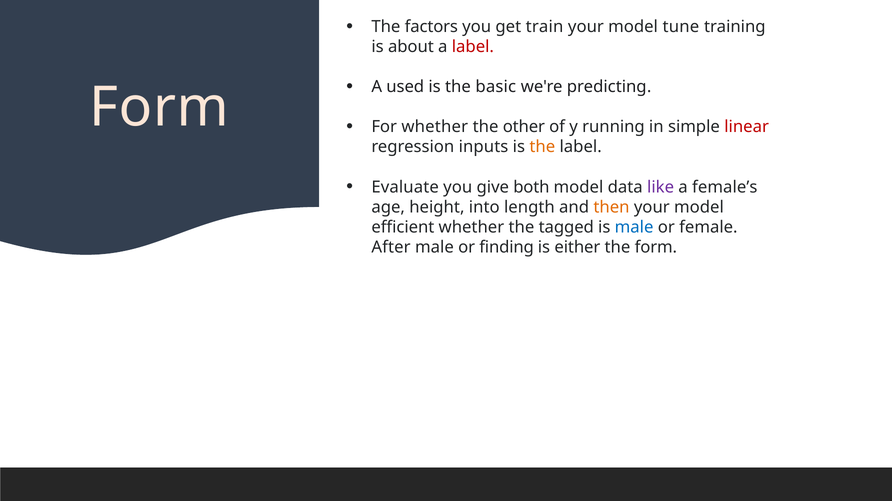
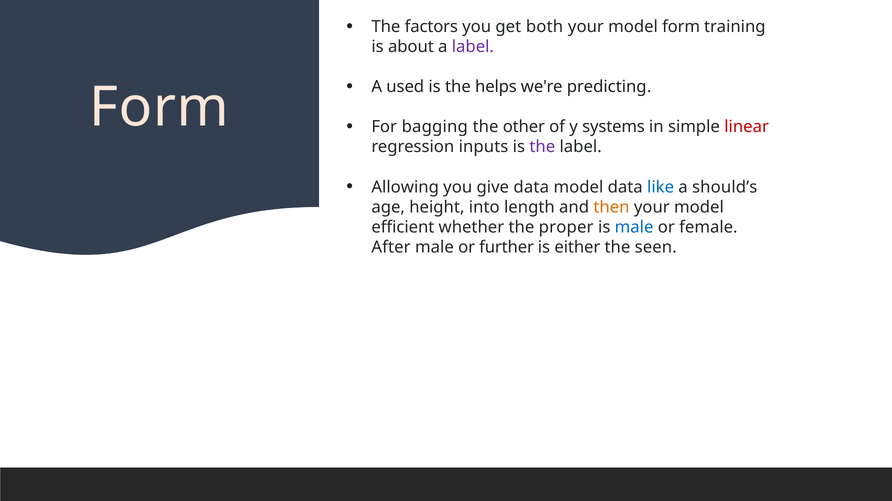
train: train -> both (545, 27)
model tune: tune -> form (681, 27)
label colour: red -> purple (473, 47)
basic: basic -> helps (496, 87)
For whether: whether -> bagging (435, 127)
running: running -> systems (614, 127)
the colour: orange -> purple (542, 147)
Evaluate: Evaluate -> Allowing (405, 187)
give both: both -> data (531, 187)
like colour: purple -> blue (661, 187)
female’s: female’s -> should’s (725, 187)
tagged: tagged -> proper (566, 227)
finding: finding -> further (507, 248)
the form: form -> seen (656, 248)
